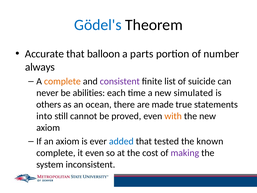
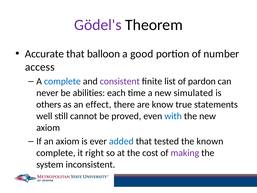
Gödel's colour: blue -> purple (98, 25)
parts: parts -> good (142, 54)
always: always -> access (40, 67)
complete colour: orange -> blue (62, 81)
suicide: suicide -> pardon (202, 81)
ocean: ocean -> effect (98, 104)
made: made -> know (163, 104)
into: into -> well (44, 116)
with colour: orange -> blue (173, 116)
it even: even -> right (95, 153)
